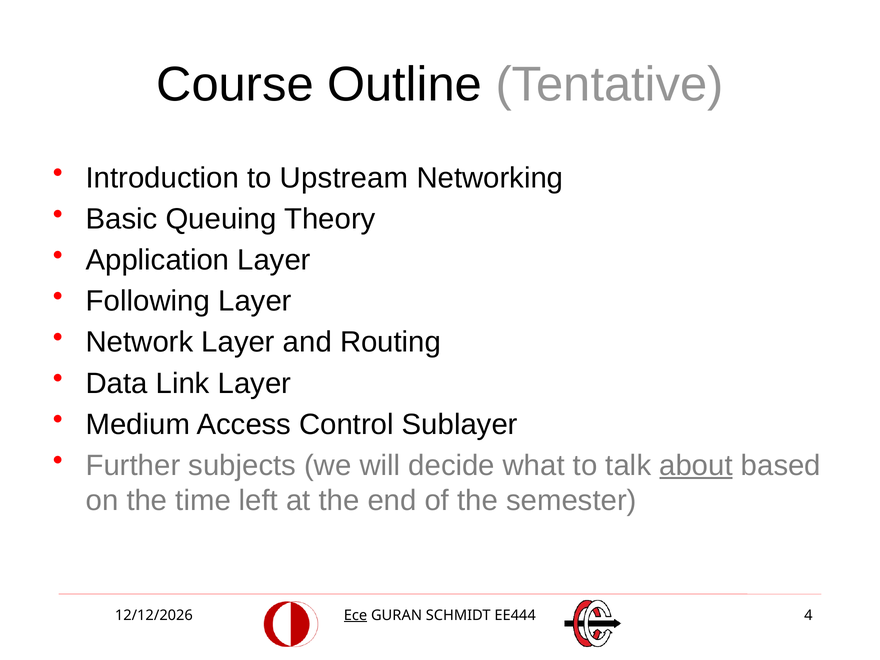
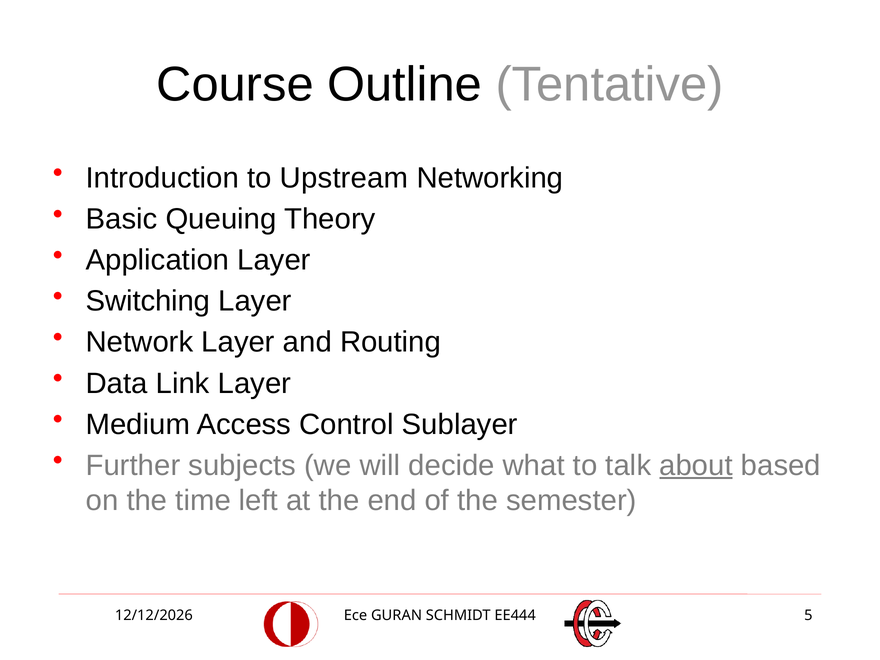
Following: Following -> Switching (148, 301)
Ece underline: present -> none (356, 615)
4: 4 -> 5 (808, 615)
